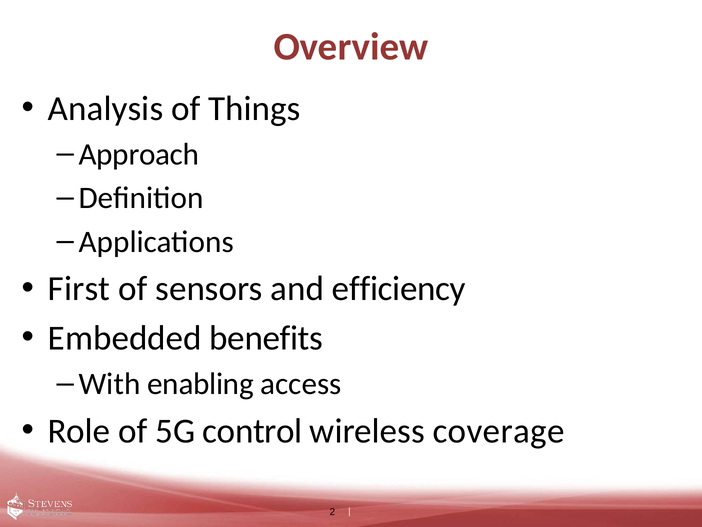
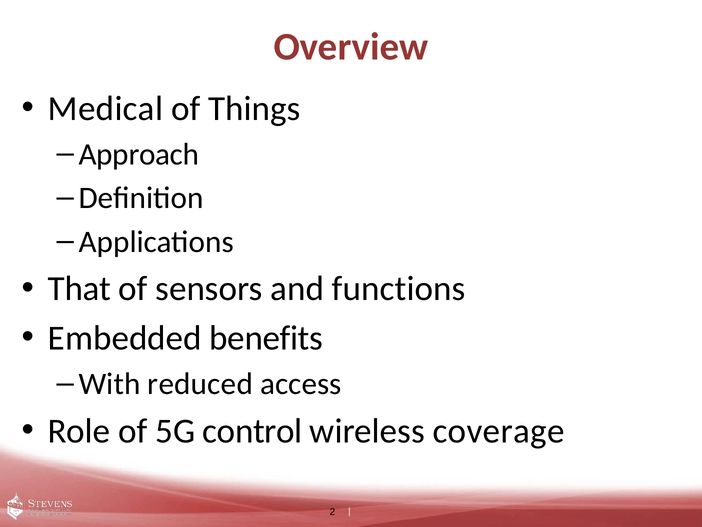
Analysis: Analysis -> Medical (106, 108)
First: First -> That (79, 289)
efficiency: efficiency -> functions (399, 289)
enabling: enabling -> reduced (200, 384)
